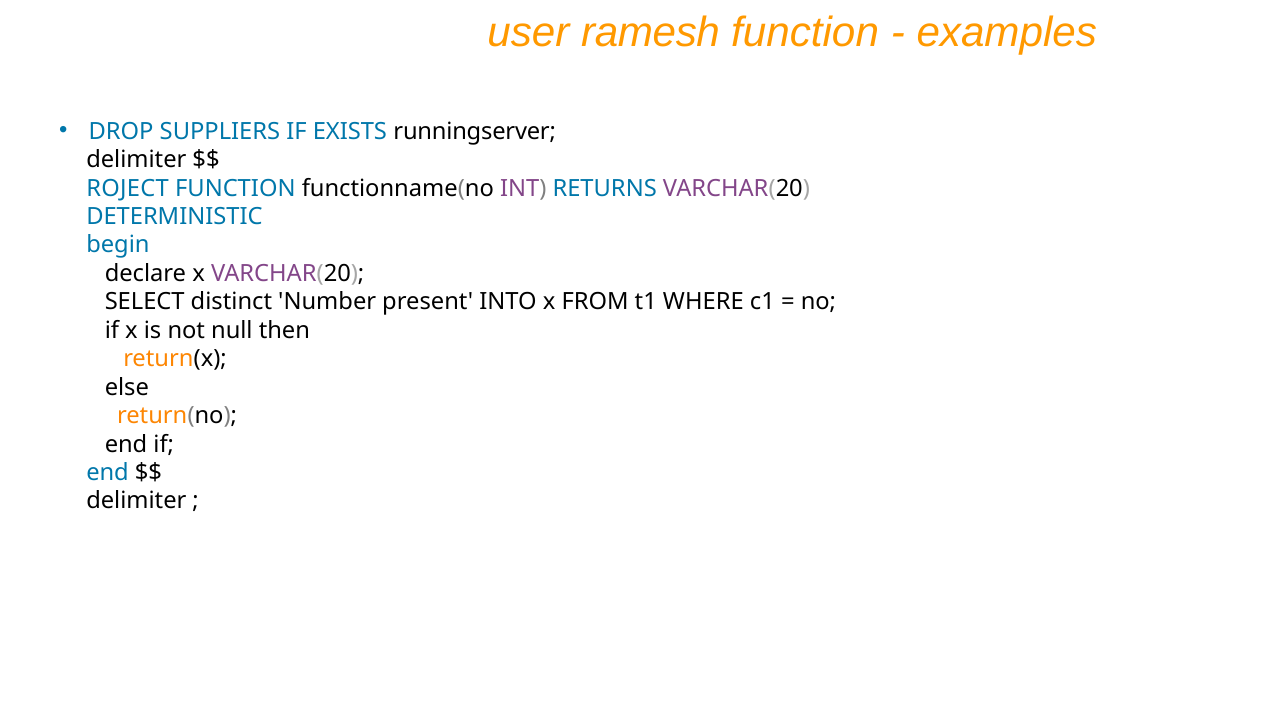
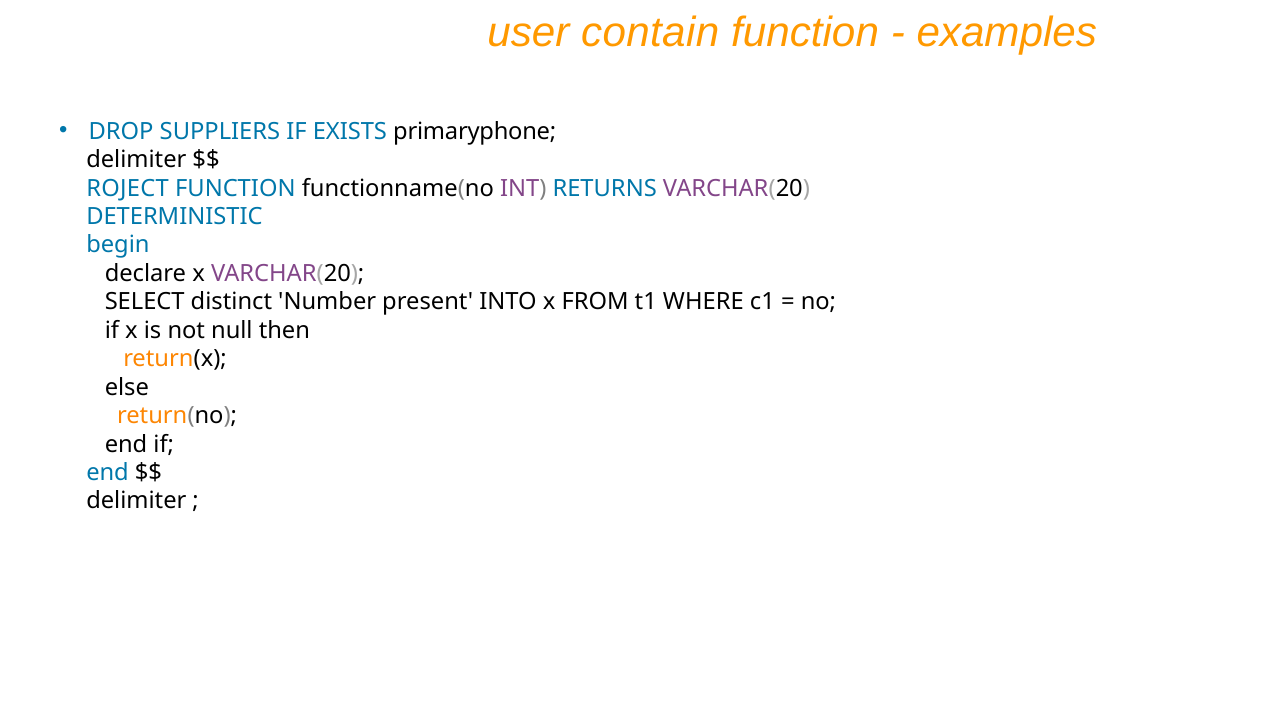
ramesh: ramesh -> contain (650, 33)
runningserver: runningserver -> primaryphone (475, 131)
